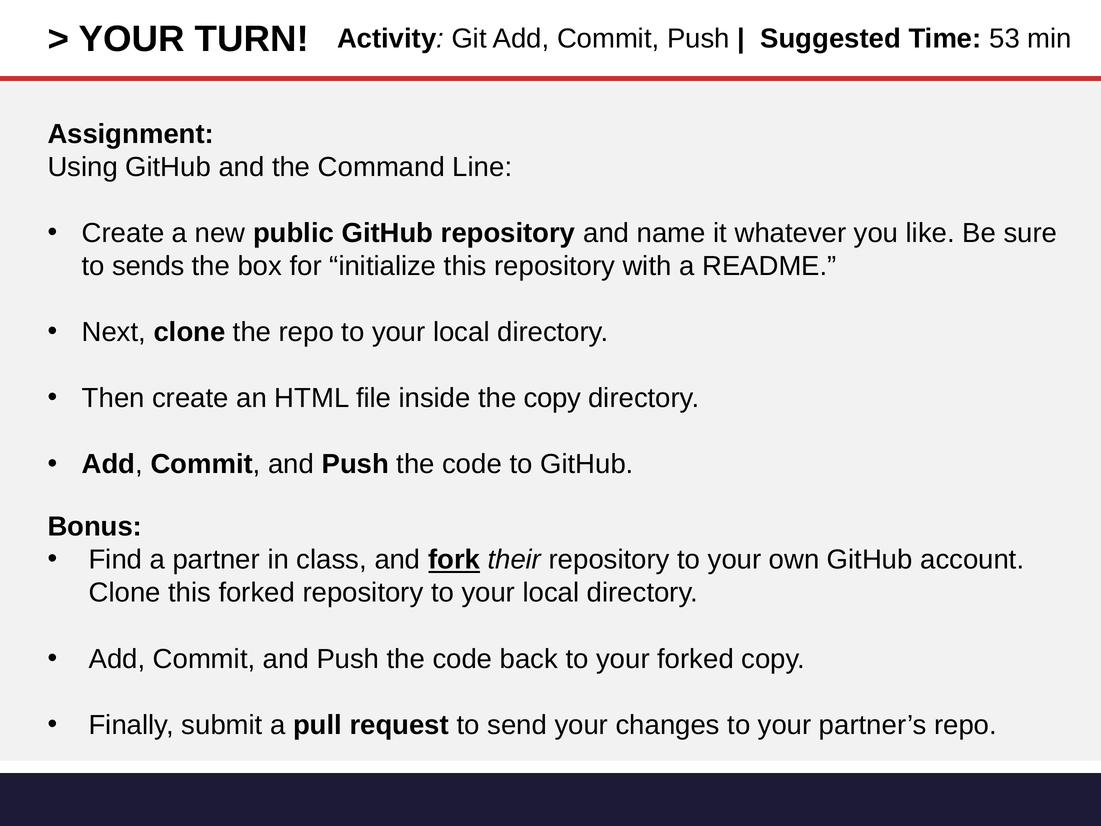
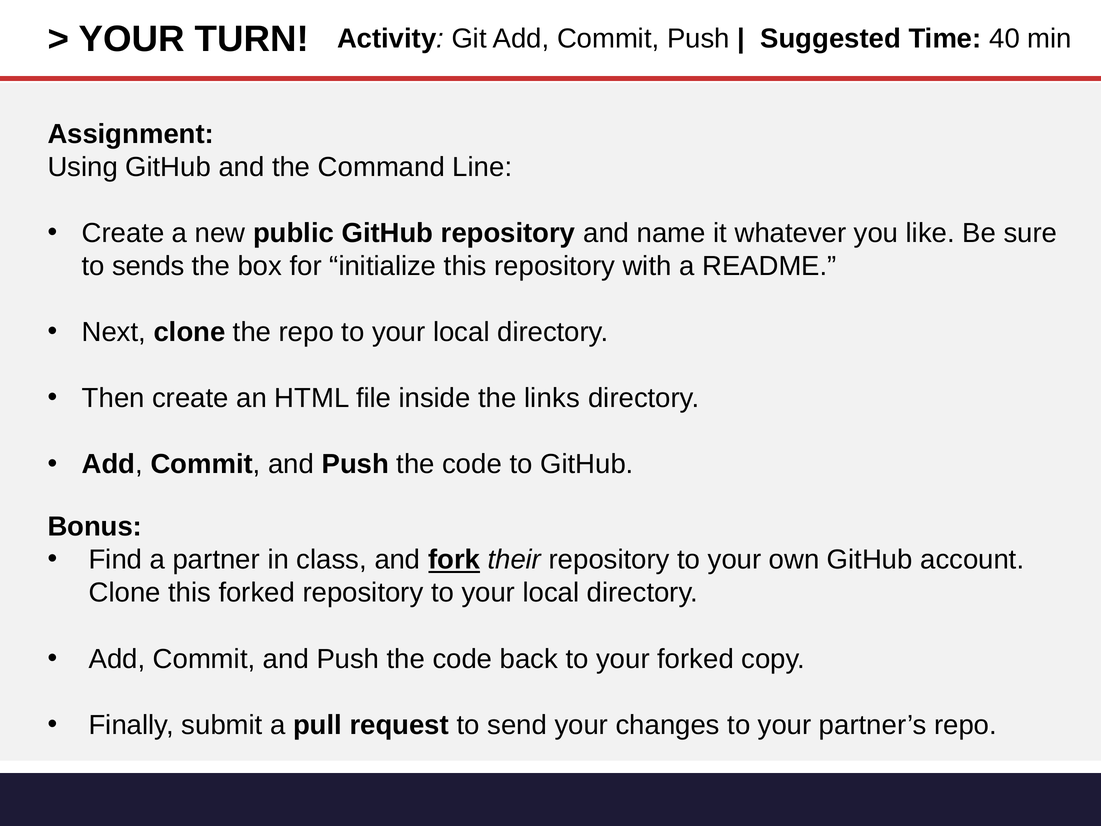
53: 53 -> 40 (1005, 39)
the copy: copy -> links (552, 398)
